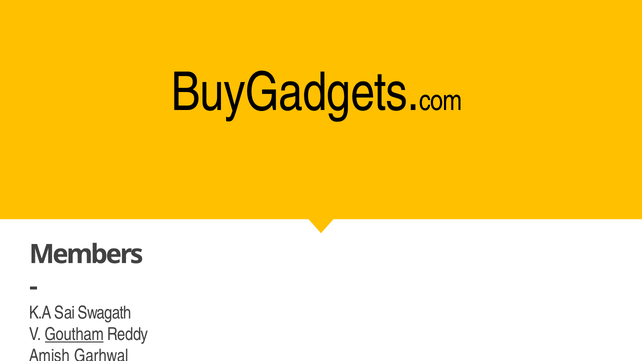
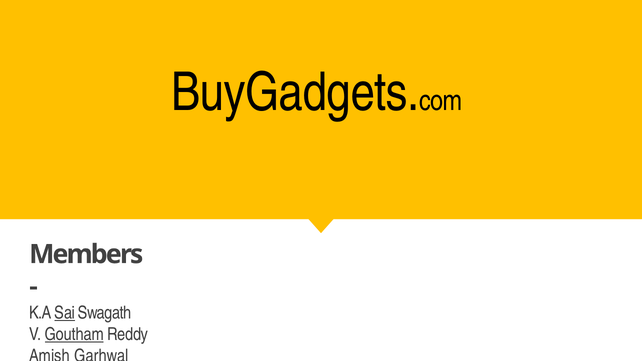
Sai underline: none -> present (65, 313)
